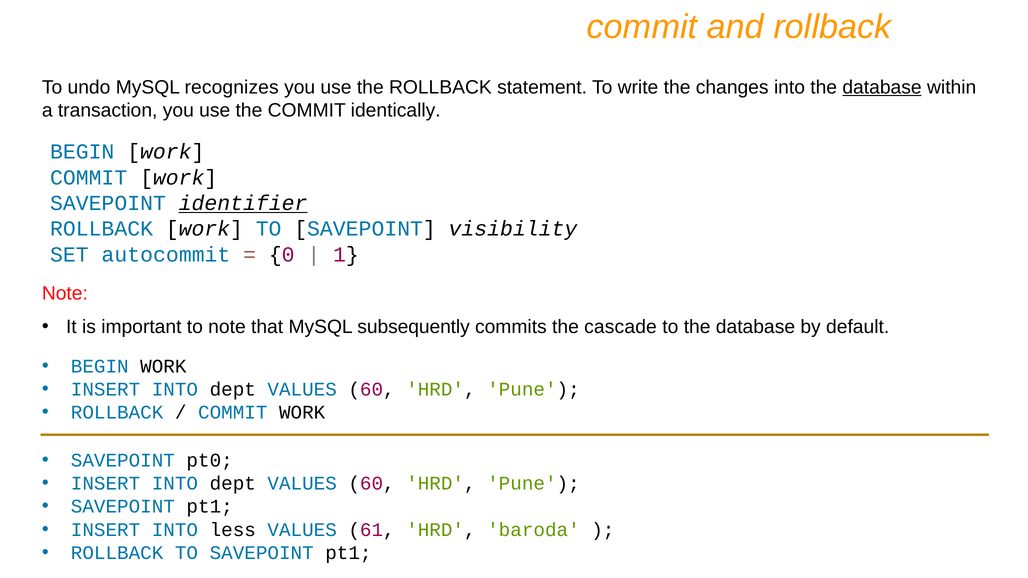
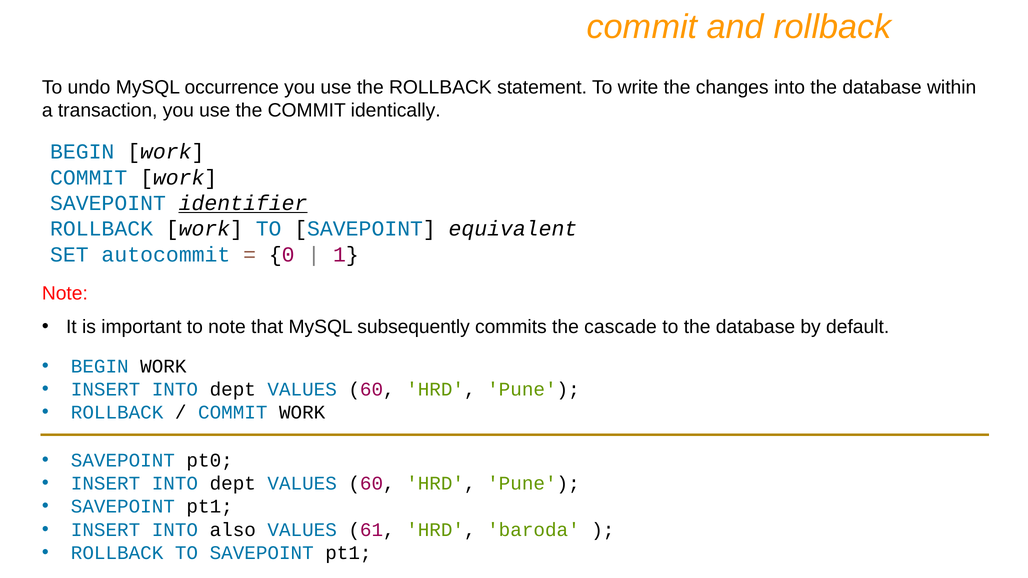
recognizes: recognizes -> occurrence (232, 87)
database underline: present -> none (882, 87)
visibility: visibility -> equivalent (513, 229)
less: less -> also (233, 530)
